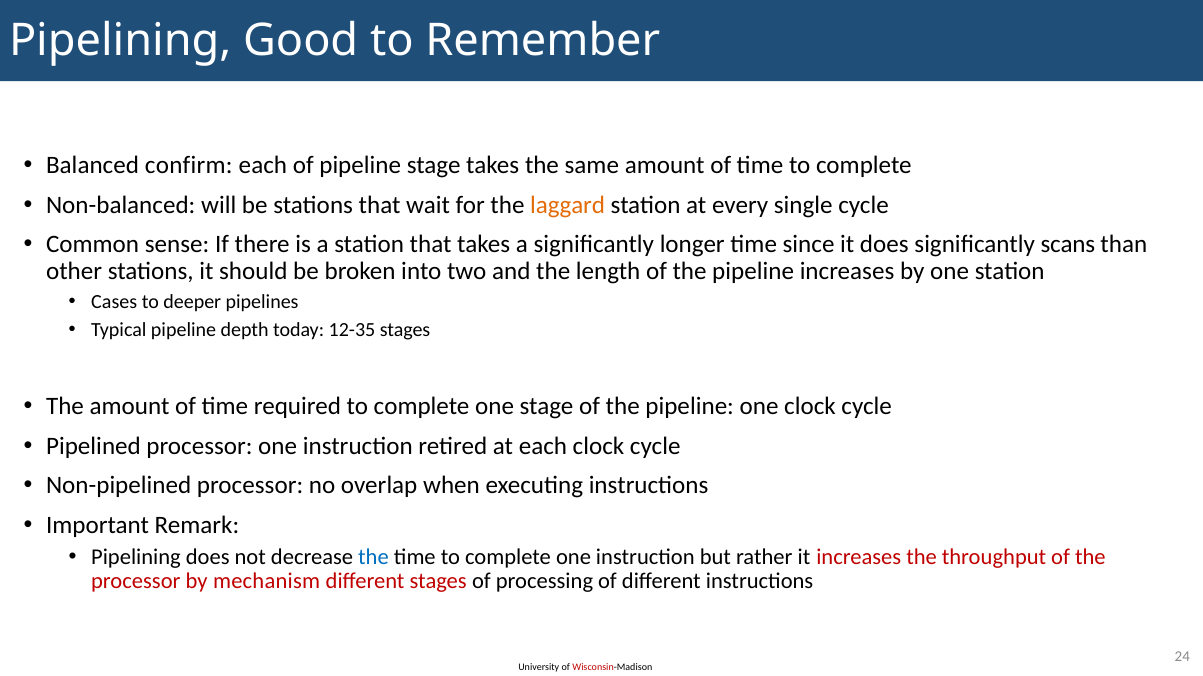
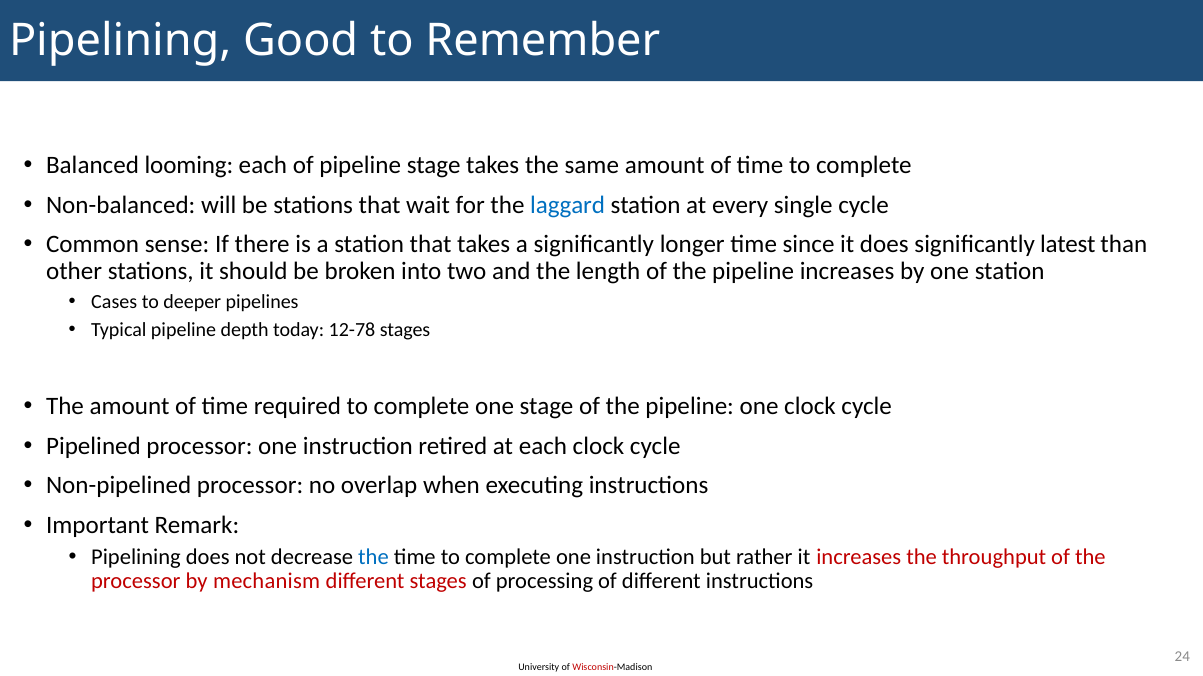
confirm: confirm -> looming (189, 165)
laggard colour: orange -> blue (568, 205)
scans: scans -> latest (1068, 245)
12-35: 12-35 -> 12-78 (352, 330)
